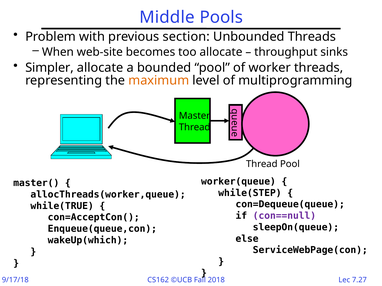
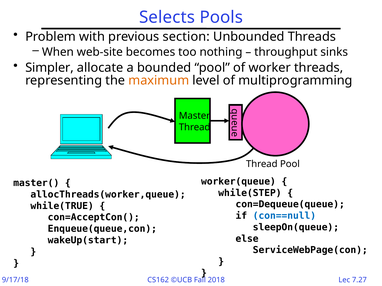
Middle: Middle -> Selects (167, 17)
too allocate: allocate -> nothing (221, 52)
con==null colour: purple -> blue (284, 216)
wakeUp(which: wakeUp(which -> wakeUp(start (88, 241)
